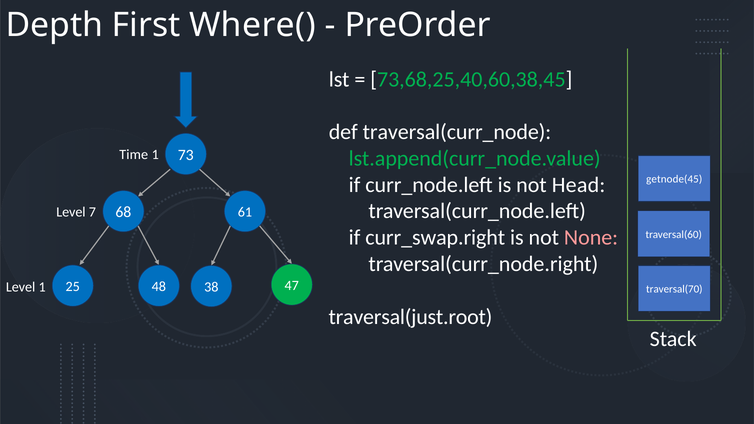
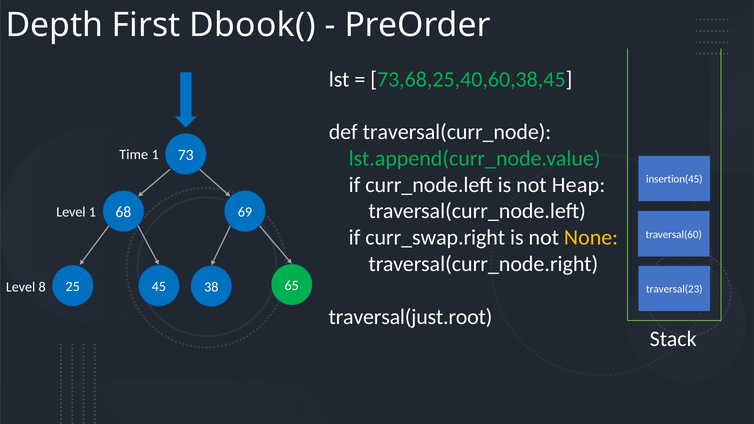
Where(: Where( -> Dbook( (252, 25)
getnode(45: getnode(45 -> insertion(45 (674, 179)
Head: Head -> Heap (579, 185)
61: 61 -> 69 (245, 212)
Level 7: 7 -> 1 (92, 212)
None colour: pink -> yellow (591, 238)
48: 48 -> 45 (159, 287)
47: 47 -> 65 (292, 286)
Level 1: 1 -> 8 (42, 287)
traversal(70: traversal(70 -> traversal(23 (674, 289)
